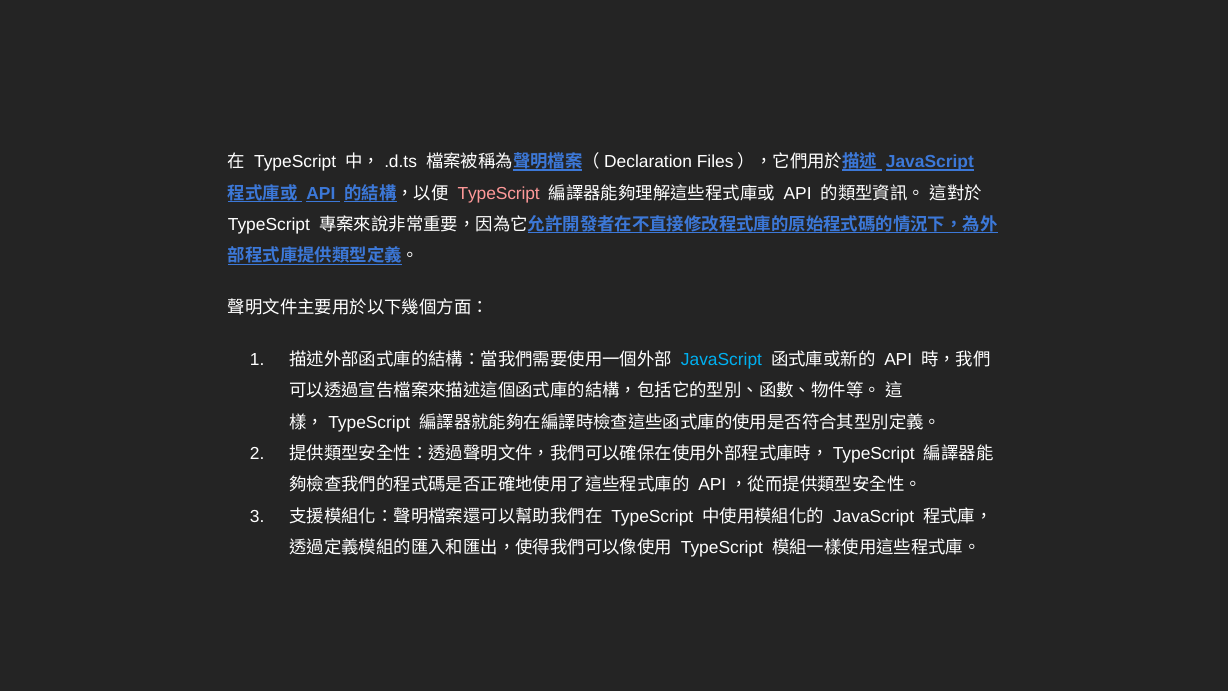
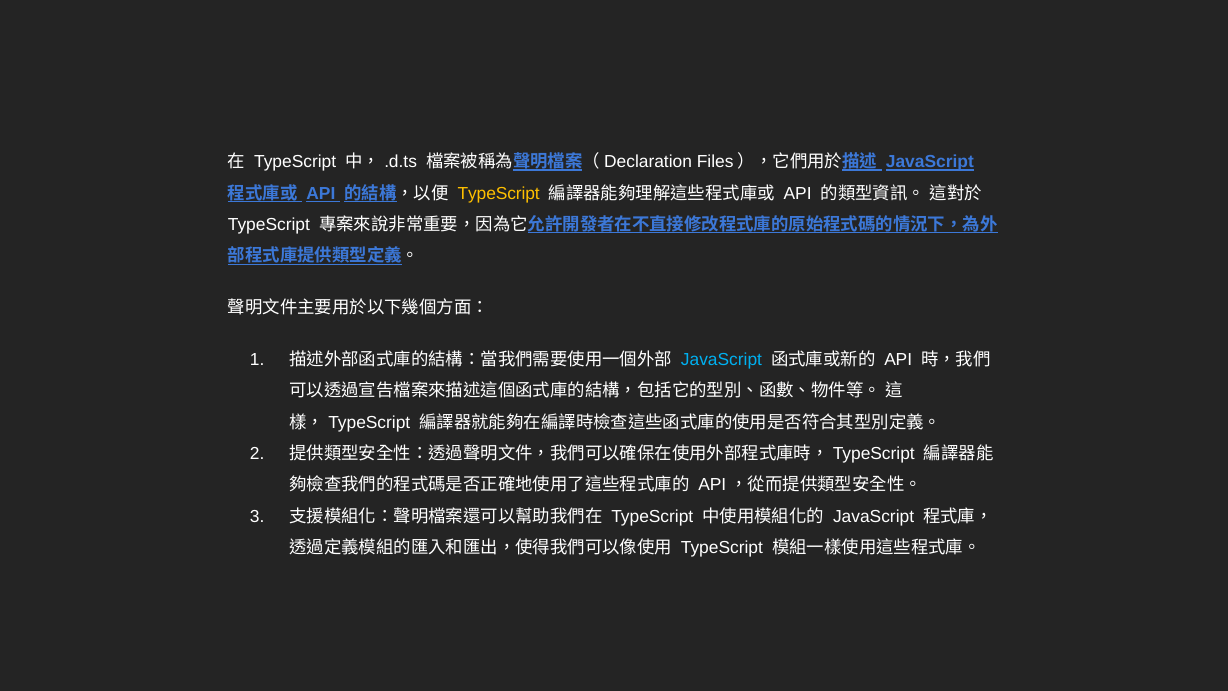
TypeScript colour: pink -> yellow (499, 193)
